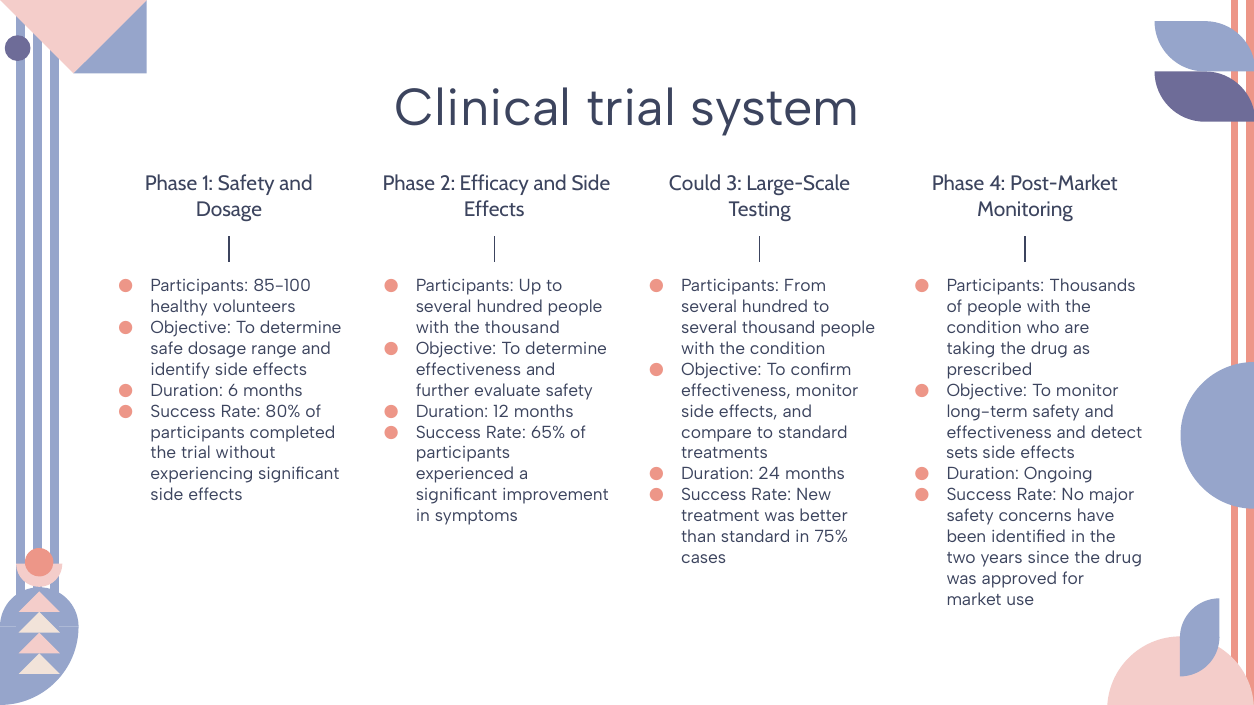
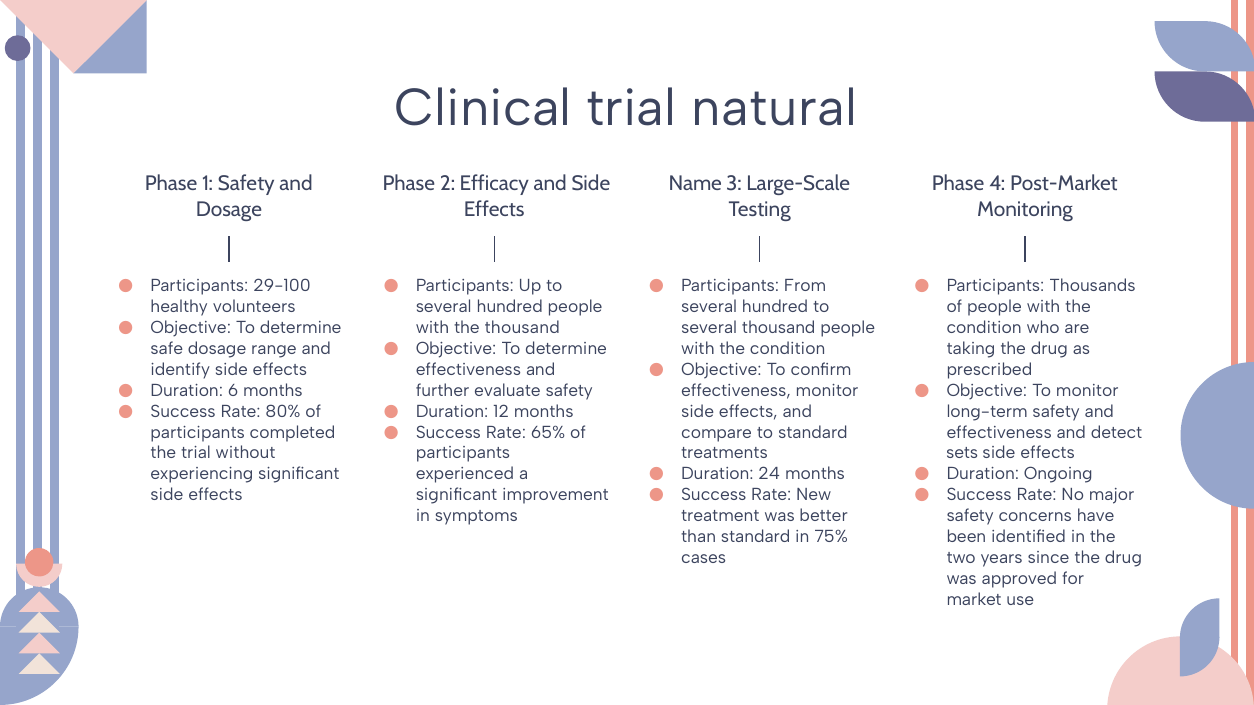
system: system -> natural (774, 109)
Could: Could -> Name (695, 184)
85-100: 85-100 -> 29-100 (282, 286)
